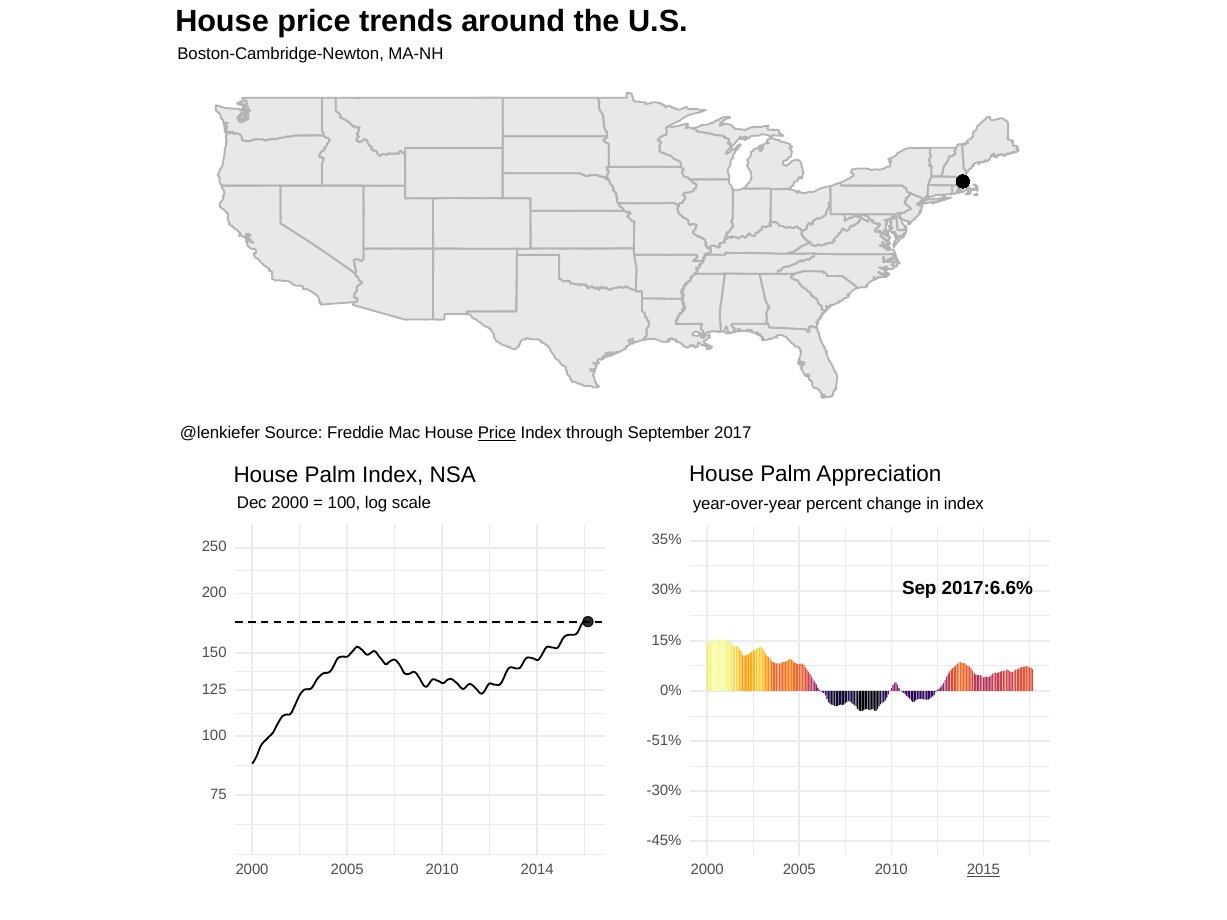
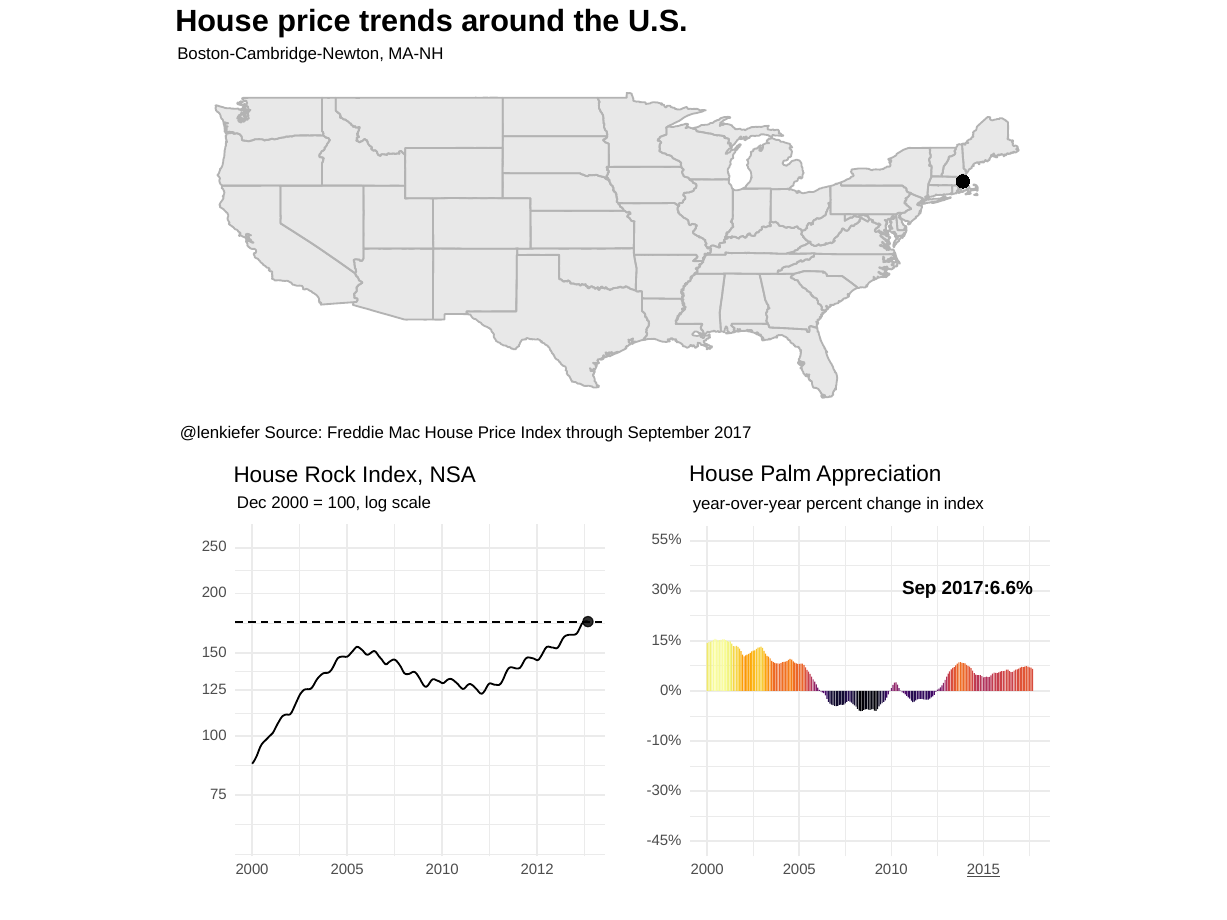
Price underline: present -> none (497, 433)
Palm: Palm -> Rock (330, 475)
35%: 35% -> 55% (667, 540)
-51%: -51% -> -10% (664, 741)
2014: 2014 -> 2012 (537, 870)
